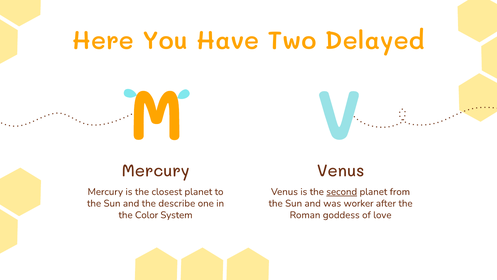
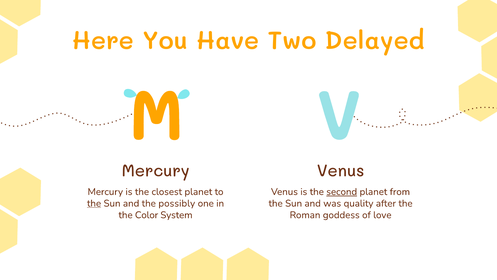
the underline: none -> present (94, 203)
describe: describe -> possibly (177, 203)
worker: worker -> quality (359, 203)
